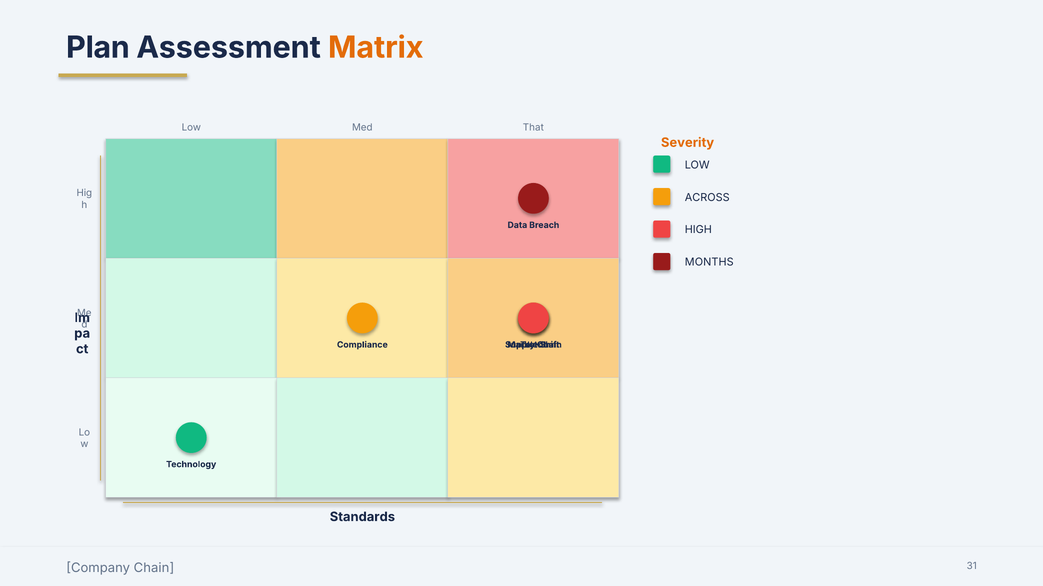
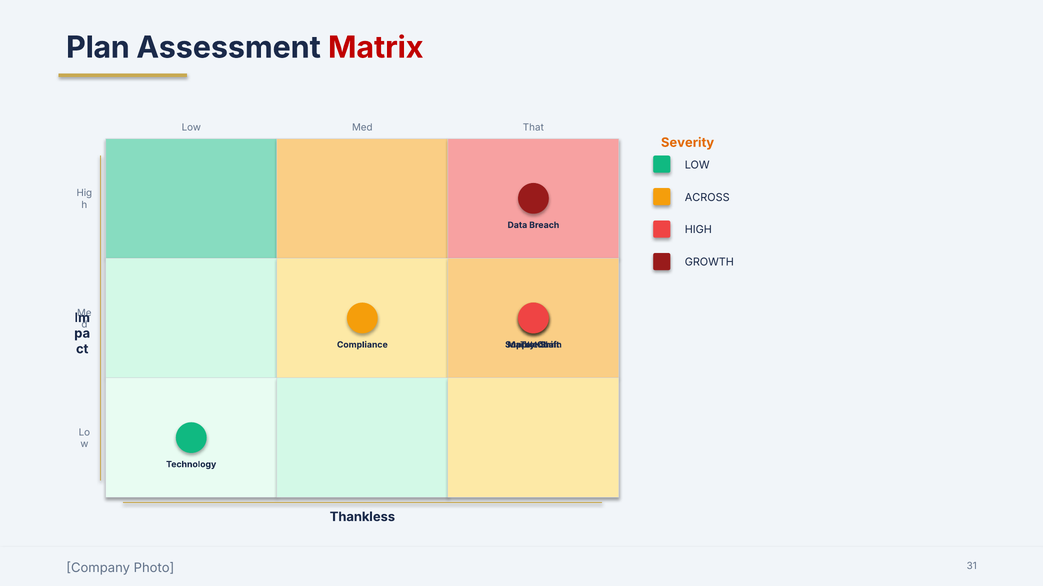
Matrix colour: orange -> red (376, 48)
MONTHS: MONTHS -> GROWTH (709, 263)
Standards: Standards -> Thankless (362, 517)
Company Chain: Chain -> Photo (154, 569)
